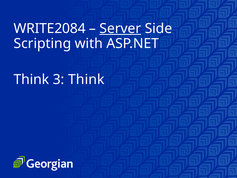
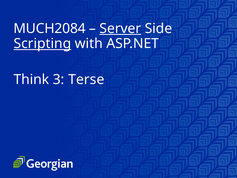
WRITE2084: WRITE2084 -> MUCH2084 (50, 28)
Scripting underline: none -> present (42, 43)
3 Think: Think -> Terse (86, 79)
